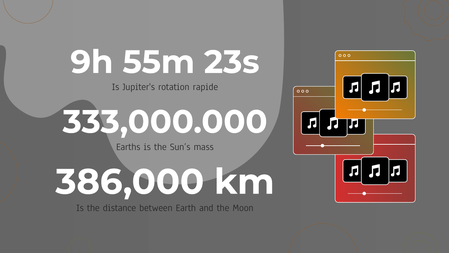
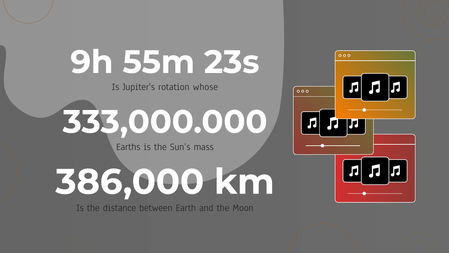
rapide: rapide -> whose (205, 87)
